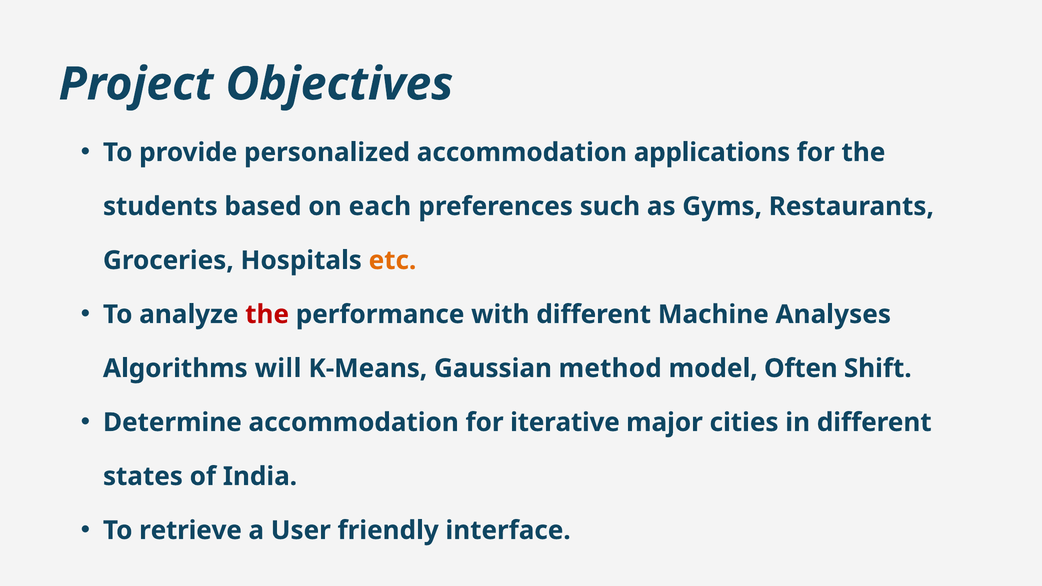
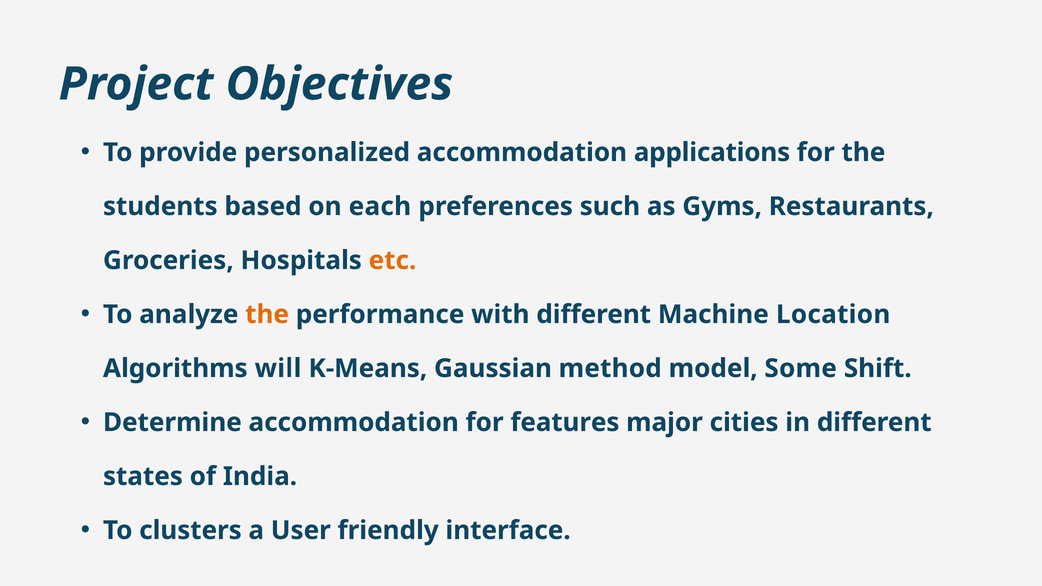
the colour: red -> orange (267, 314)
Analyses: Analyses -> Location (833, 314)
Often: Often -> Some (801, 368)
iterative: iterative -> features (565, 422)
retrieve: retrieve -> clusters (190, 531)
